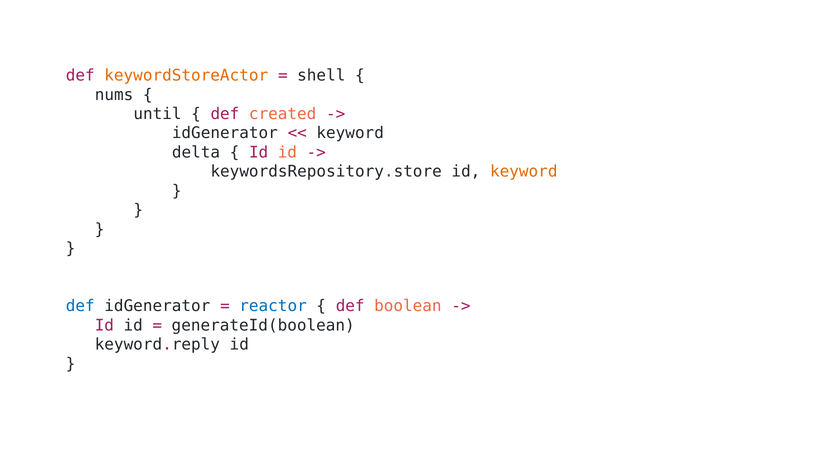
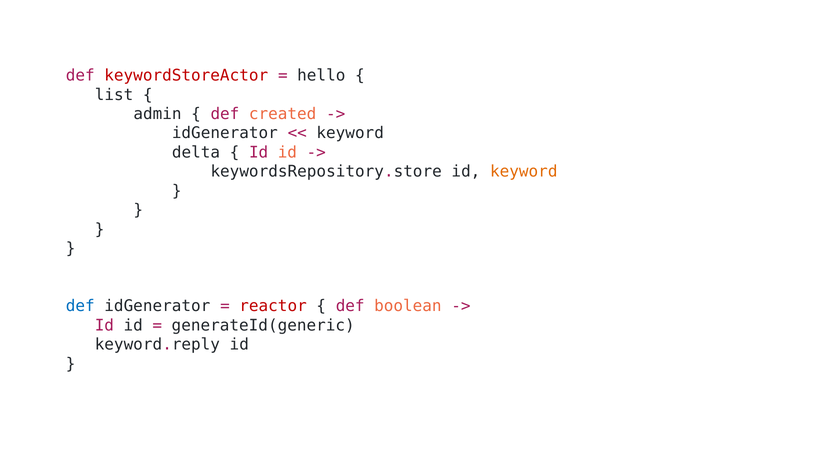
keywordStoreActor colour: orange -> red (186, 75)
shell: shell -> hello (321, 75)
nums: nums -> list (114, 95)
until: until -> admin (157, 114)
reactor colour: blue -> red (273, 306)
generateId(boolean: generateId(boolean -> generateId(generic (263, 325)
